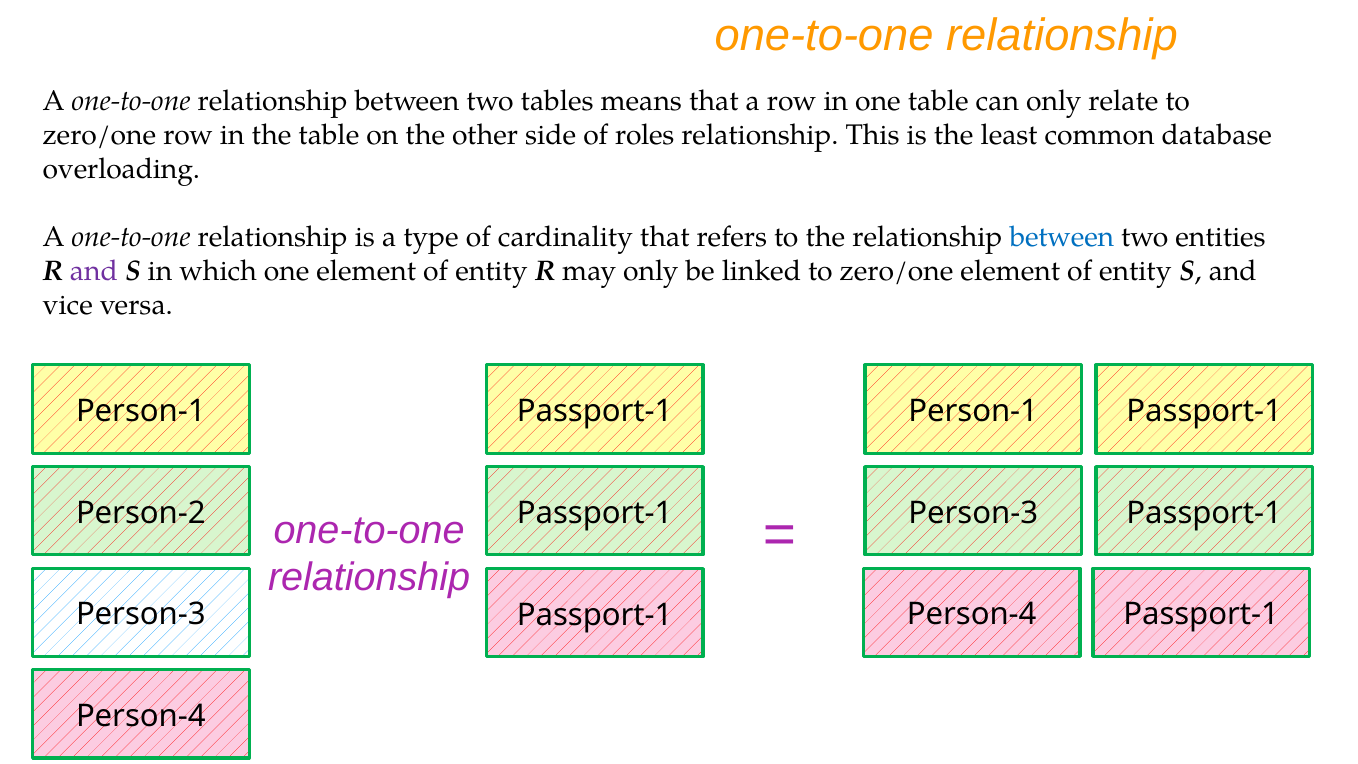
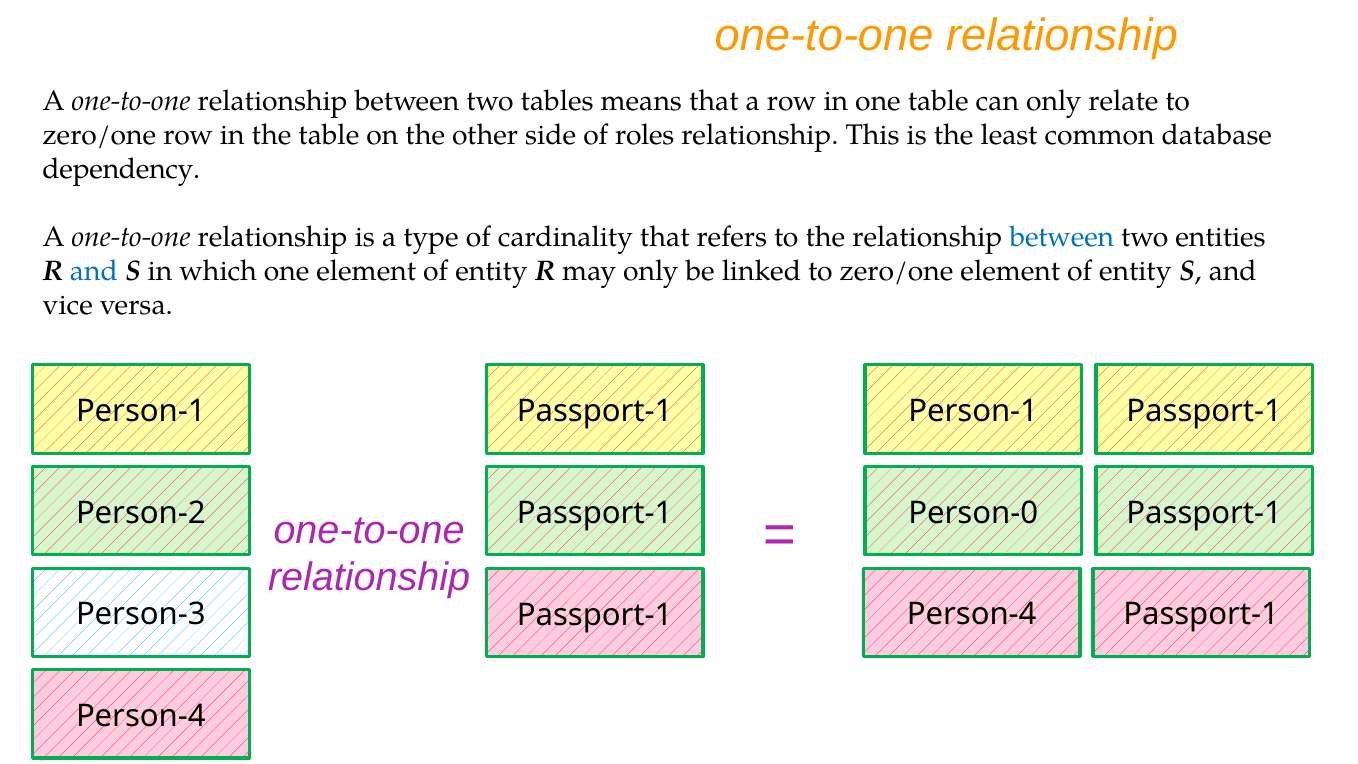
overloading: overloading -> dependency (121, 169)
and colour: purple -> blue (94, 271)
Person-2 Passport-1 Person-3: Person-3 -> Person-0 (973, 513)
